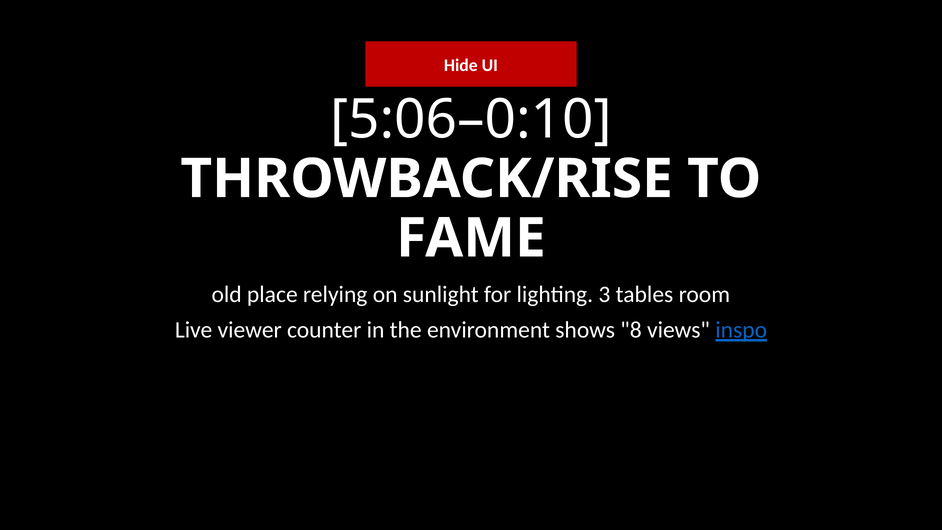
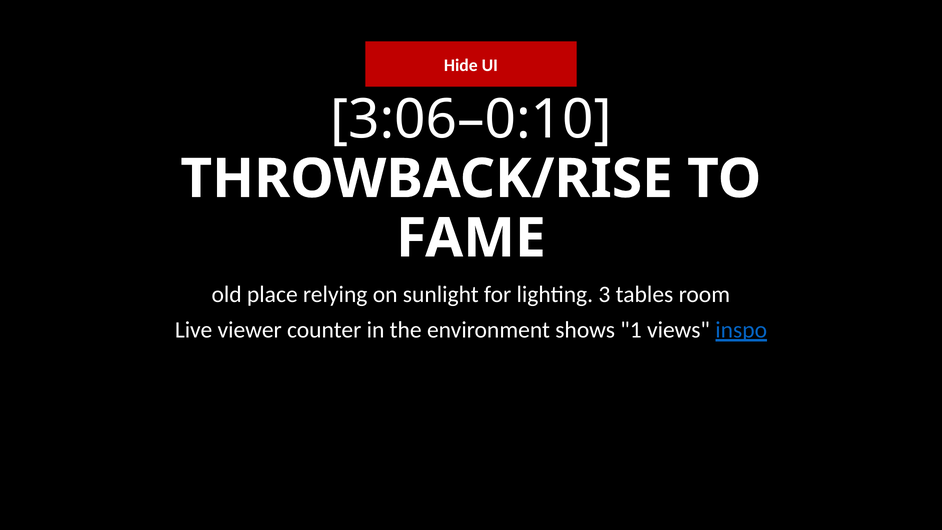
5:06–0:10: 5:06–0:10 -> 3:06–0:10 (471, 120)
8: 8 -> 1 (631, 330)
